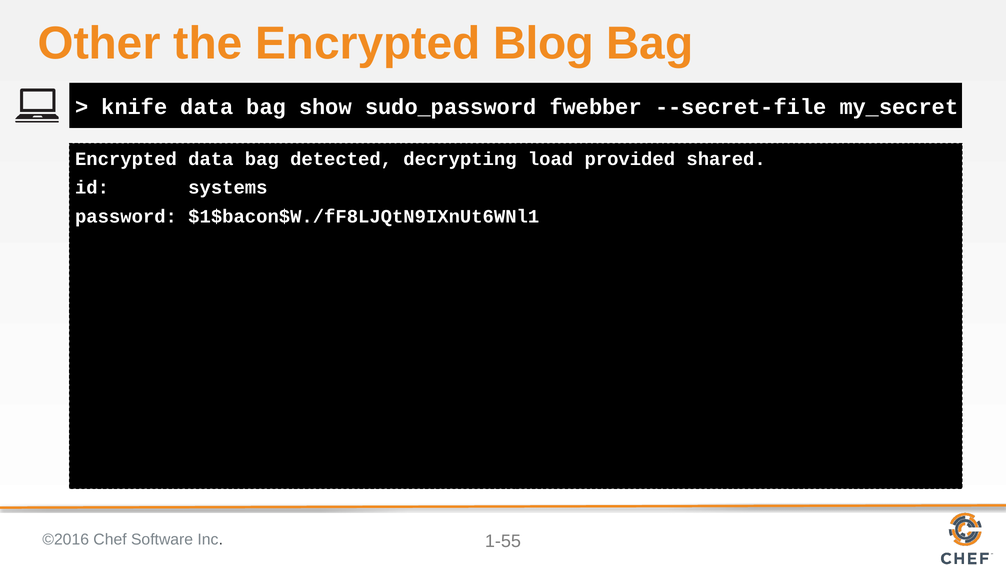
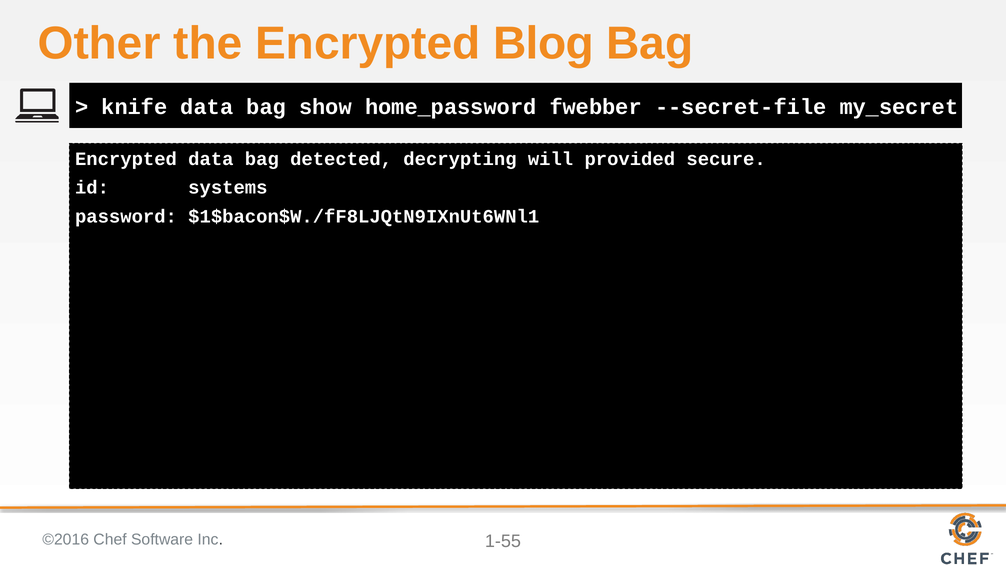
sudo_password: sudo_password -> home_password (451, 107)
load: load -> will (551, 159)
shared: shared -> secure (726, 159)
